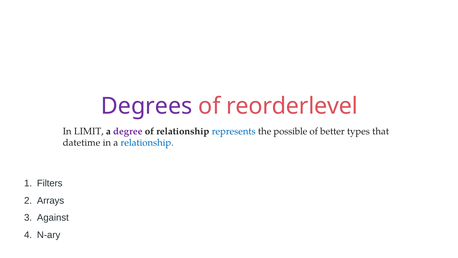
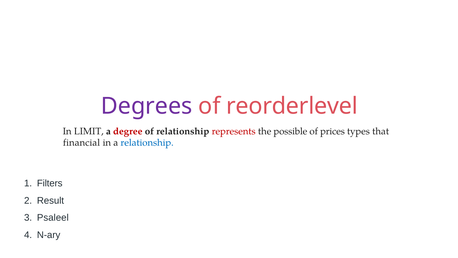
degree colour: purple -> red (128, 131)
represents colour: blue -> red (234, 131)
better: better -> prices (332, 131)
datetime: datetime -> financial (82, 143)
Arrays: Arrays -> Result (51, 200)
Against: Against -> Psaleel (53, 218)
